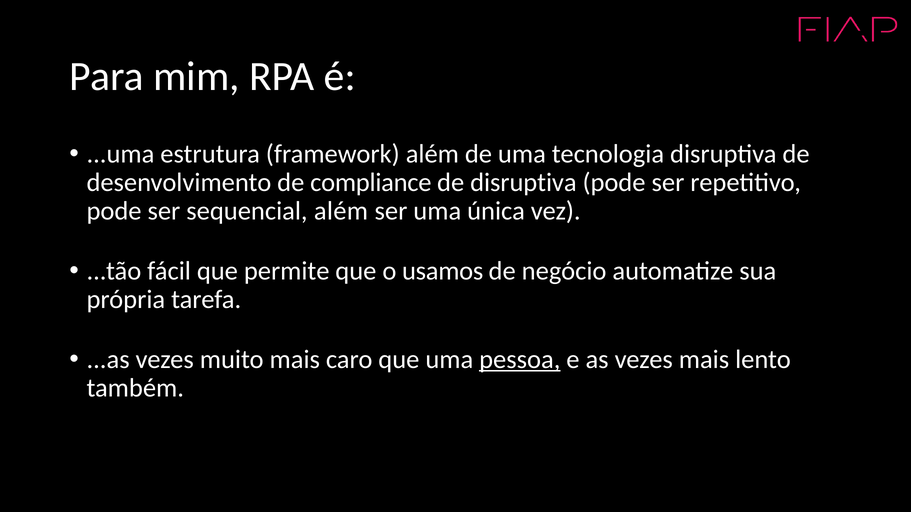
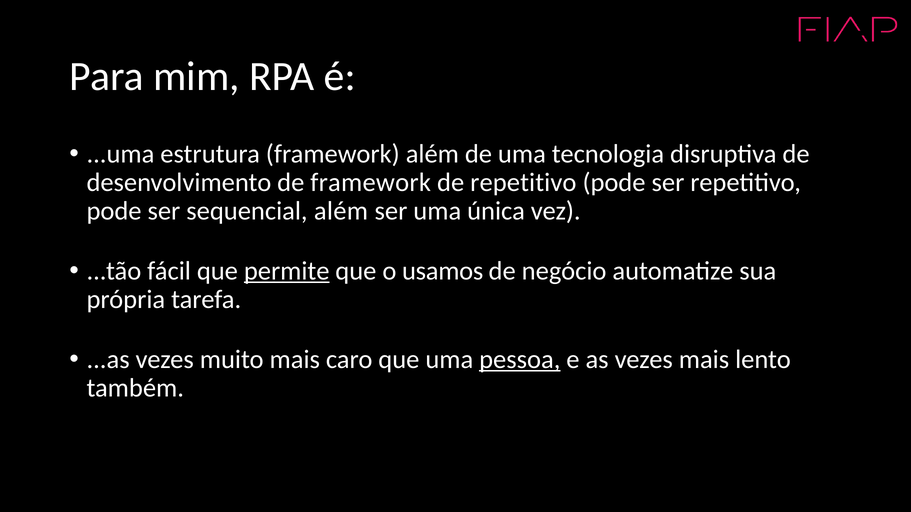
de compliance: compliance -> framework (371, 183)
de disruptiva: disruptiva -> repetitivo (523, 183)
permite underline: none -> present (287, 271)
